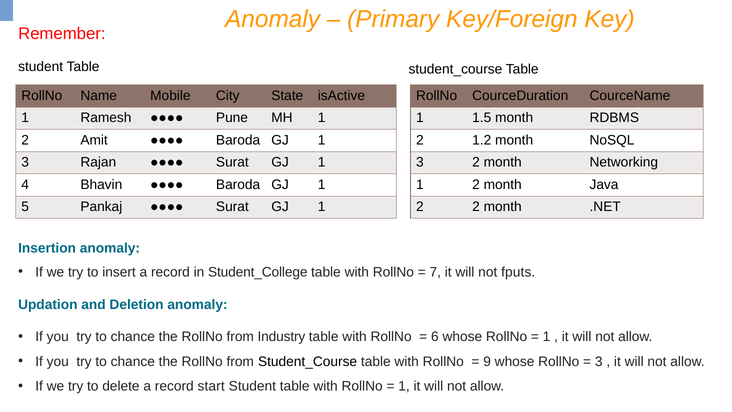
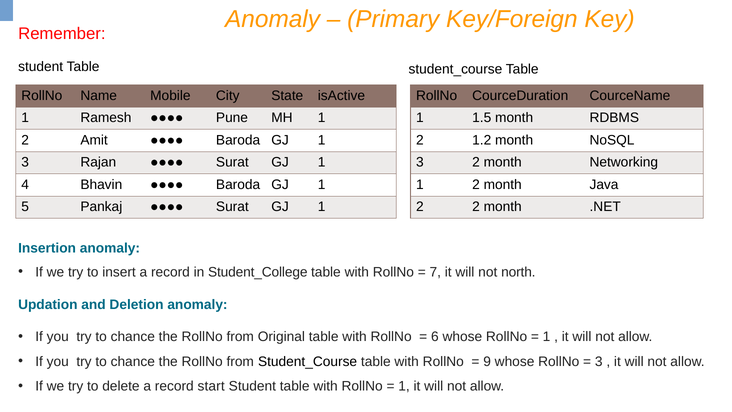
fputs: fputs -> north (518, 272)
Industry: Industry -> Original (281, 337)
